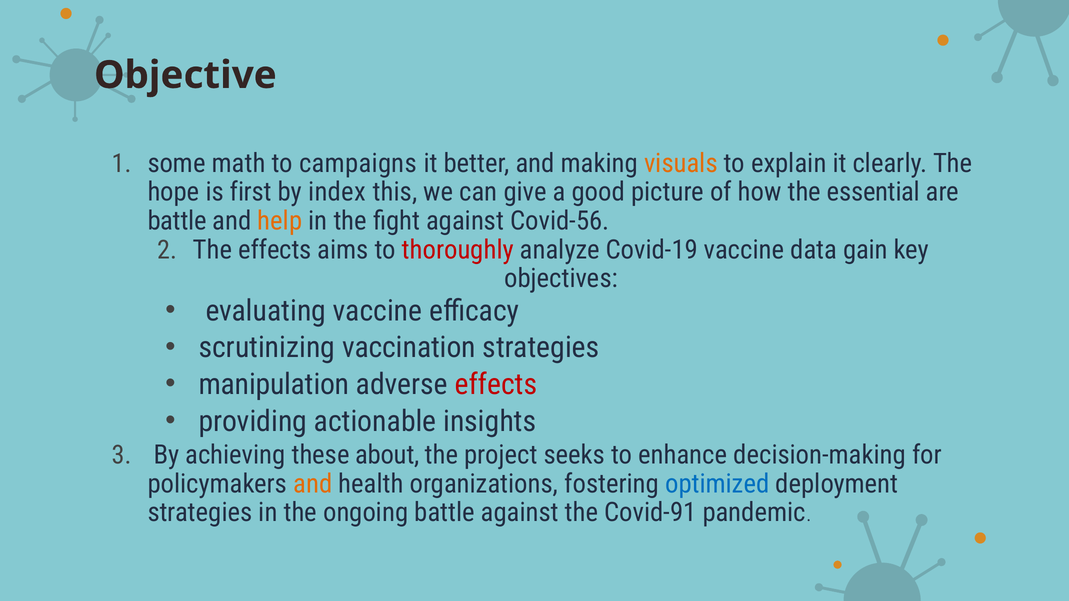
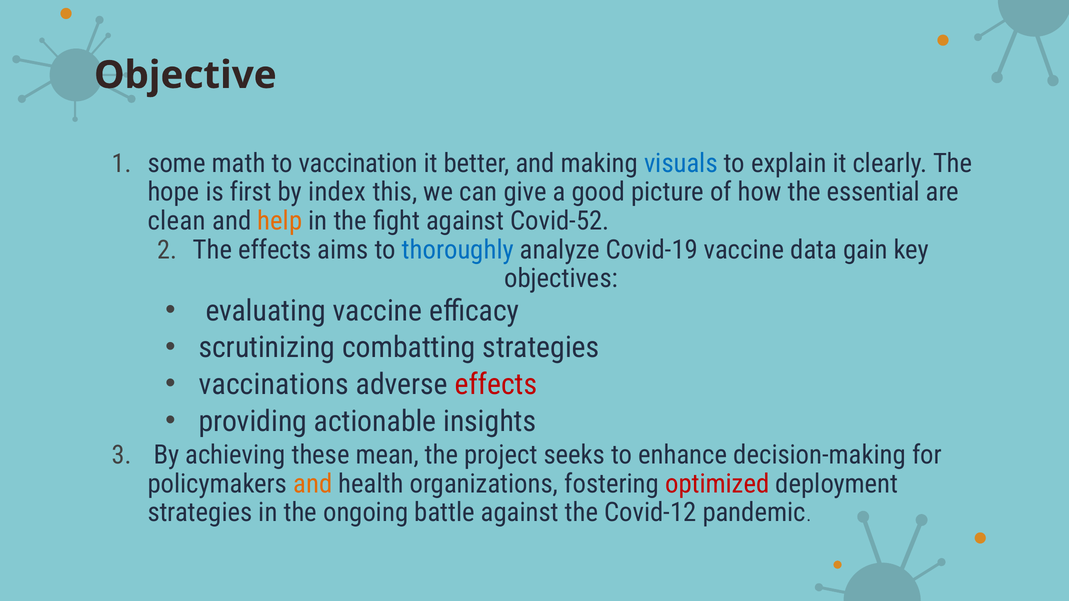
campaigns: campaigns -> vaccination (358, 163)
visuals colour: orange -> blue (681, 163)
battle: battle -> clean (177, 221)
Covid-56: Covid-56 -> Covid-52 (560, 221)
thoroughly colour: red -> blue (458, 250)
vaccination: vaccination -> combatting (409, 348)
manipulation: manipulation -> vaccinations (274, 385)
about: about -> mean (387, 455)
optimized colour: blue -> red (717, 484)
Covid-91: Covid-91 -> Covid-12 (650, 513)
